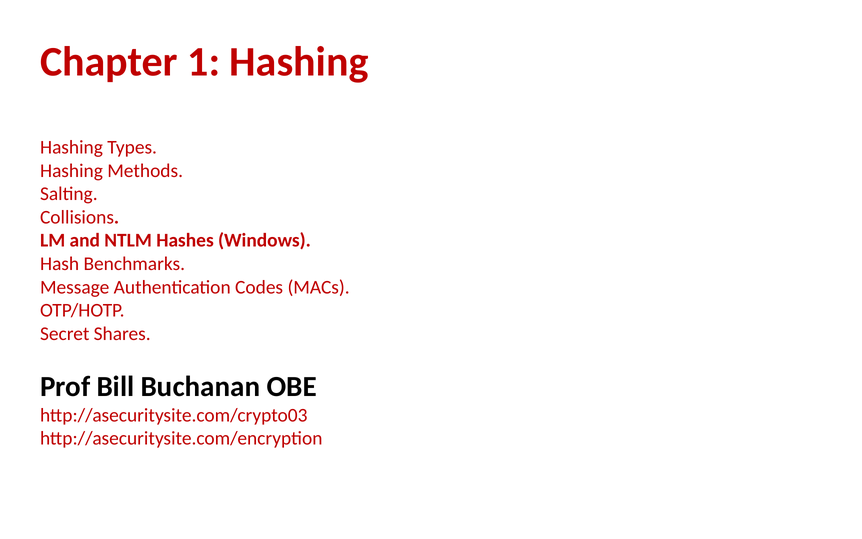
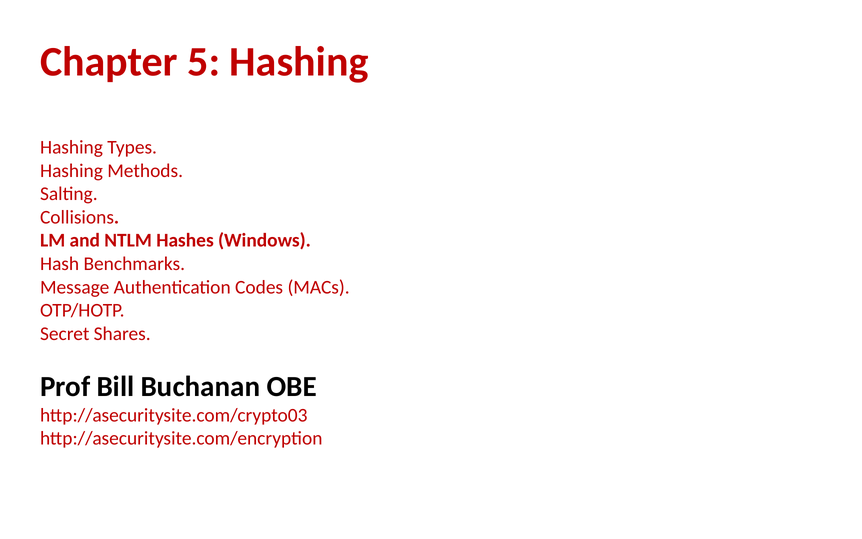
1: 1 -> 5 (204, 62)
